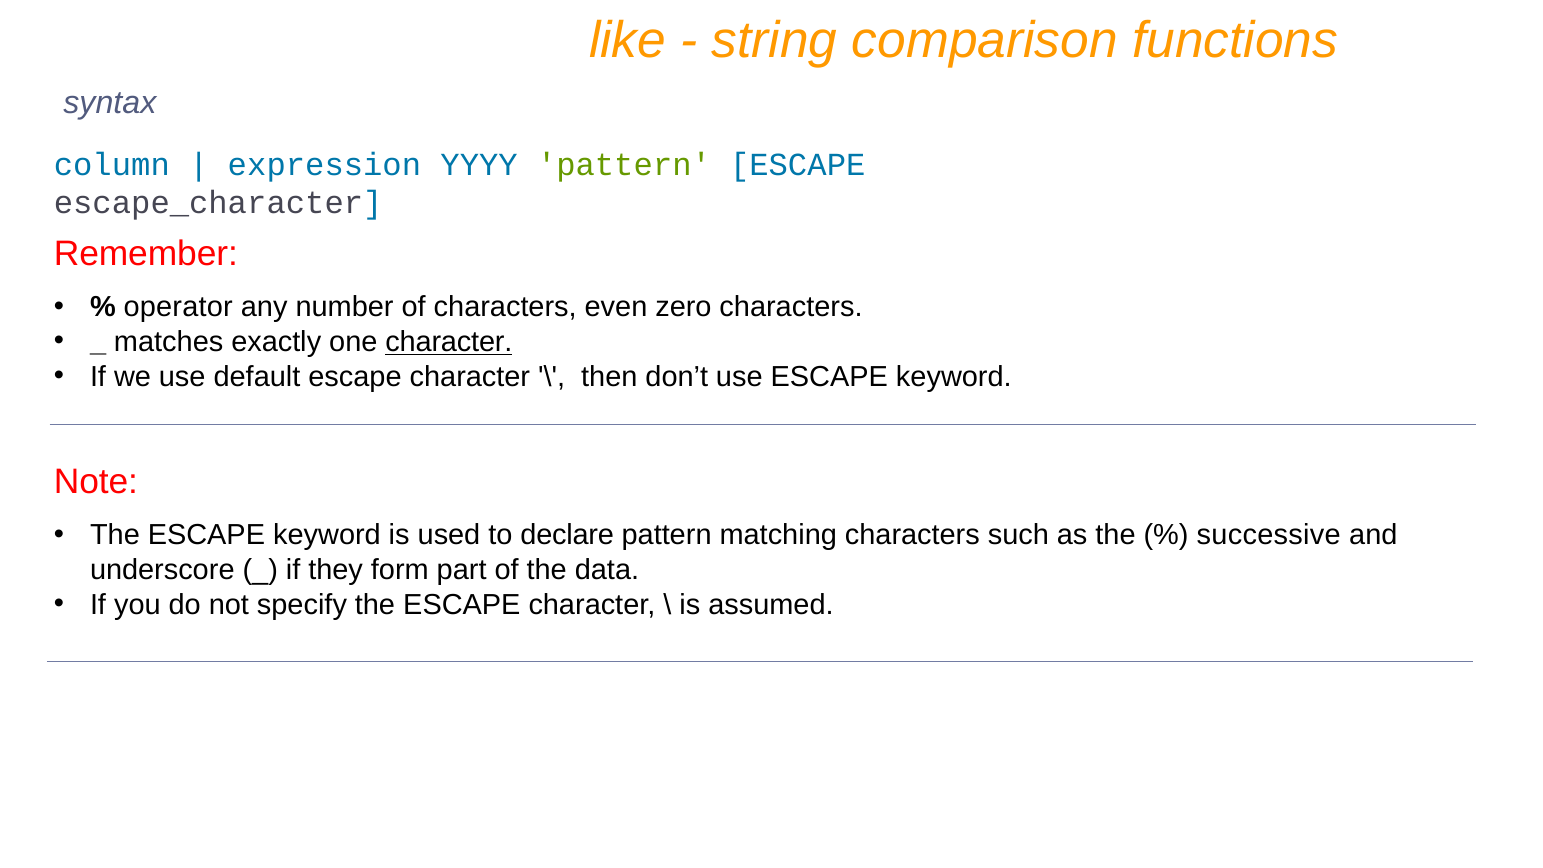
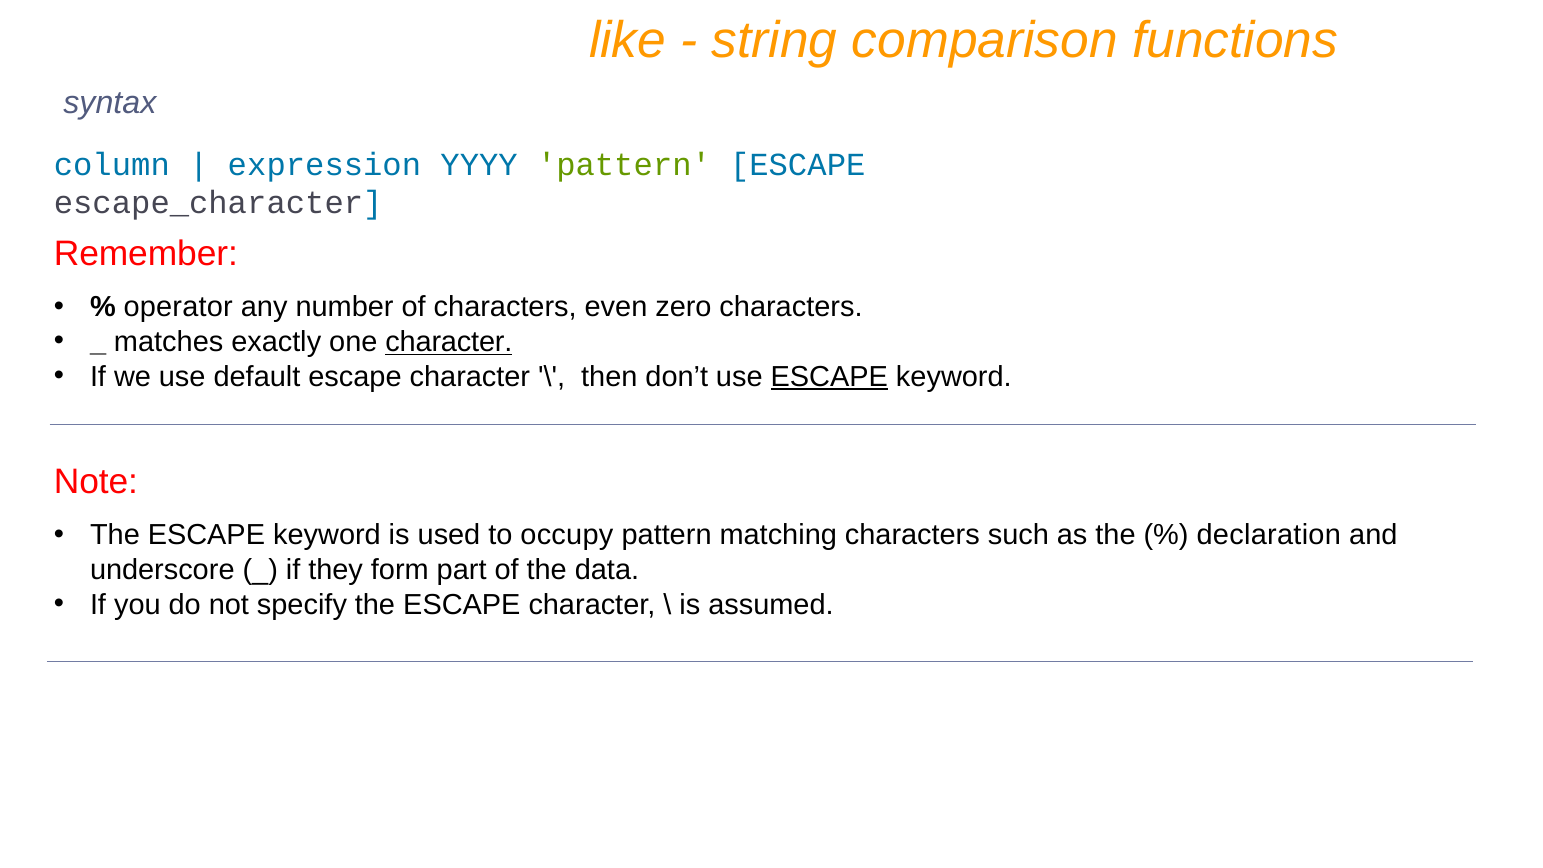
ESCAPE underline: none -> present (829, 377)
declare: declare -> occupy (567, 535)
successive: successive -> declaration (1269, 535)
